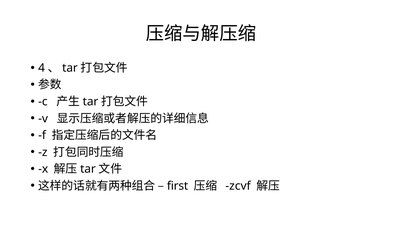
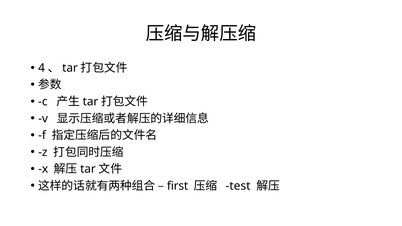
zcvf: zcvf -> test (238, 186)
